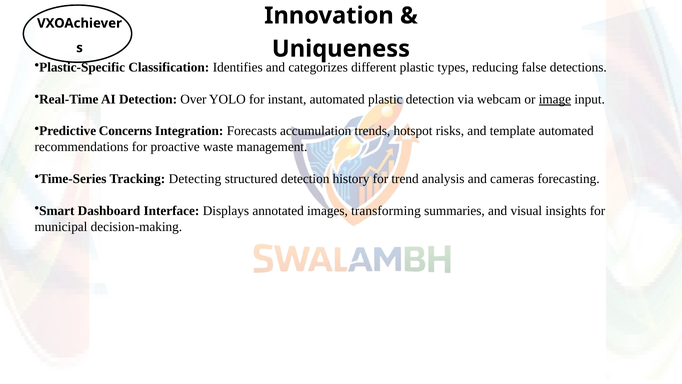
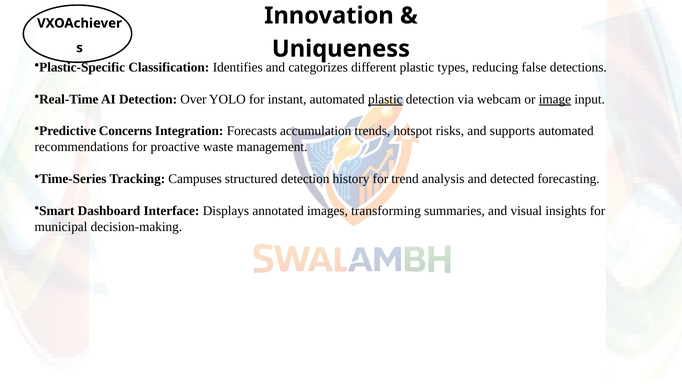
plastic underline: none -> present (385, 99)
template: template -> supports (513, 131)
Detecting: Detecting -> Campuses (195, 179)
cameras: cameras -> detected (512, 179)
